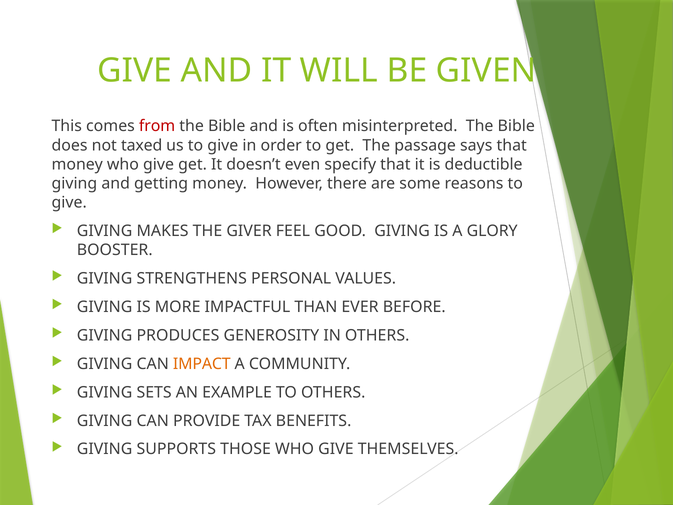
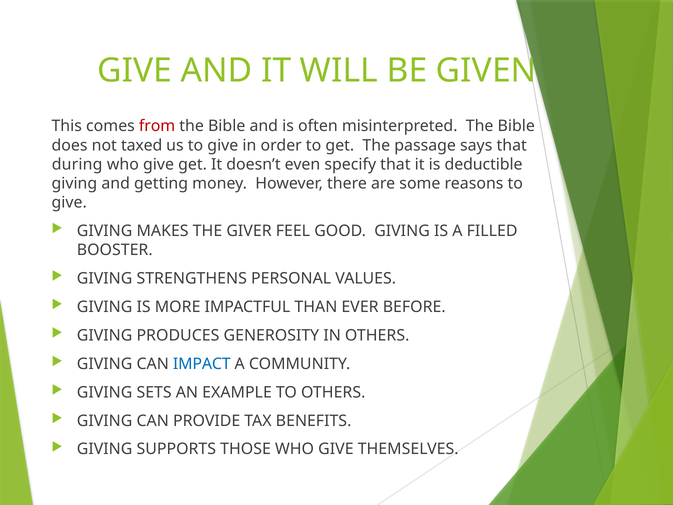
money: money -> during (77, 164)
GLORY: GLORY -> FILLED (492, 231)
IMPACT colour: orange -> blue (202, 364)
